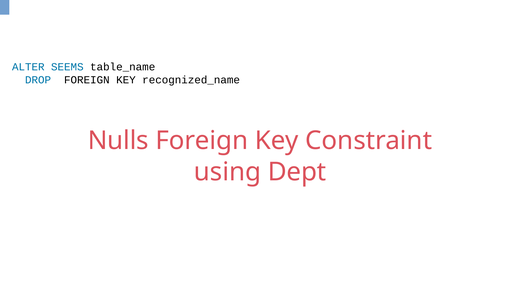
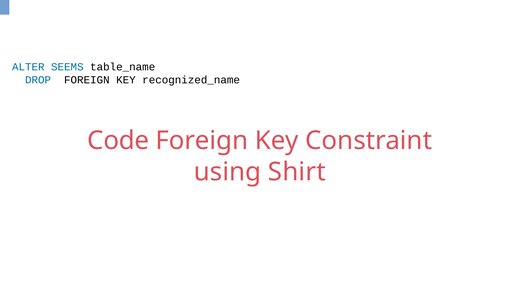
Nulls: Nulls -> Code (118, 141)
Dept: Dept -> Shirt (297, 172)
